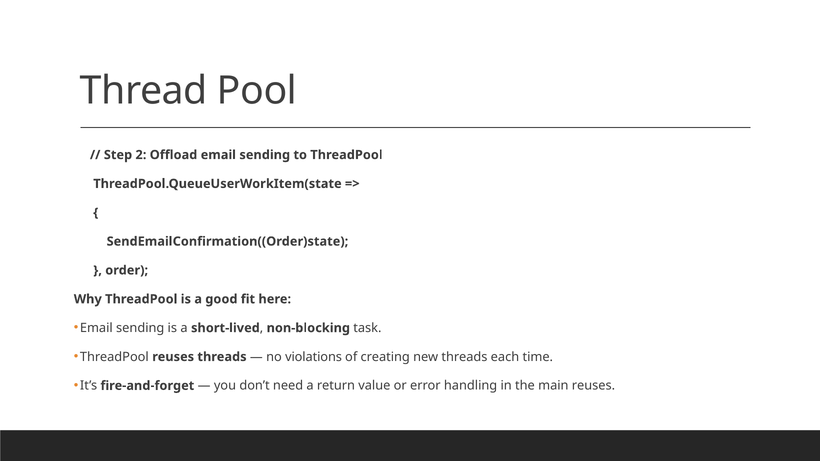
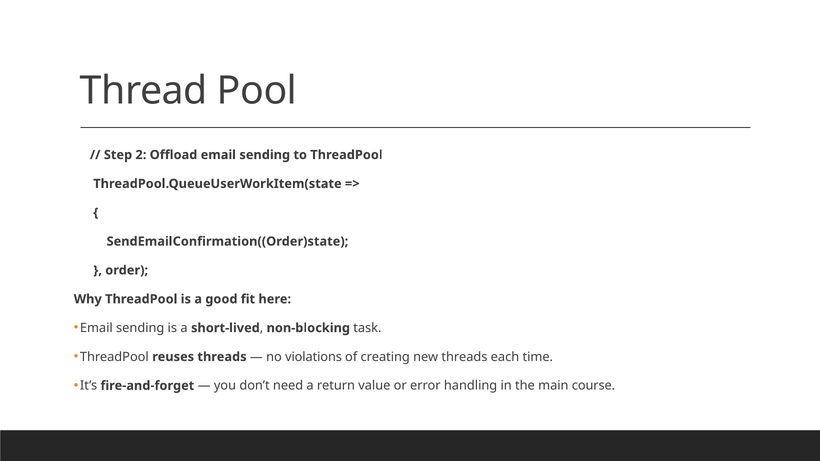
main reuses: reuses -> course (594, 386)
